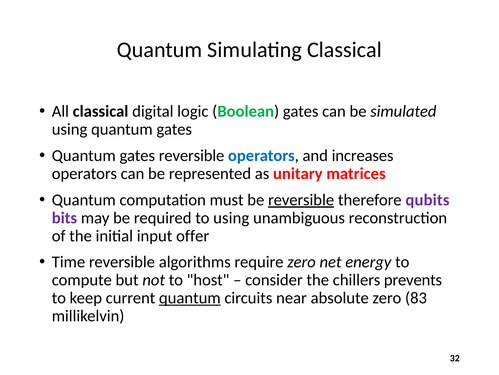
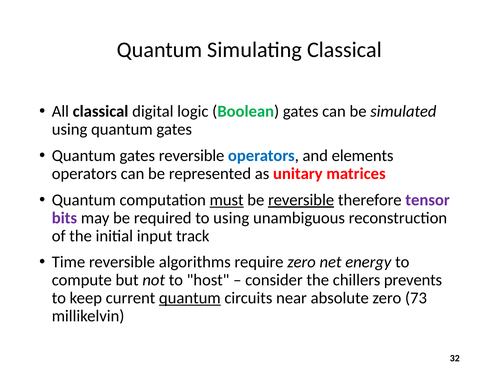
increases: increases -> elements (363, 155)
must underline: none -> present (227, 199)
qubits: qubits -> tensor (428, 199)
offer: offer -> track (193, 235)
83: 83 -> 73 (416, 298)
